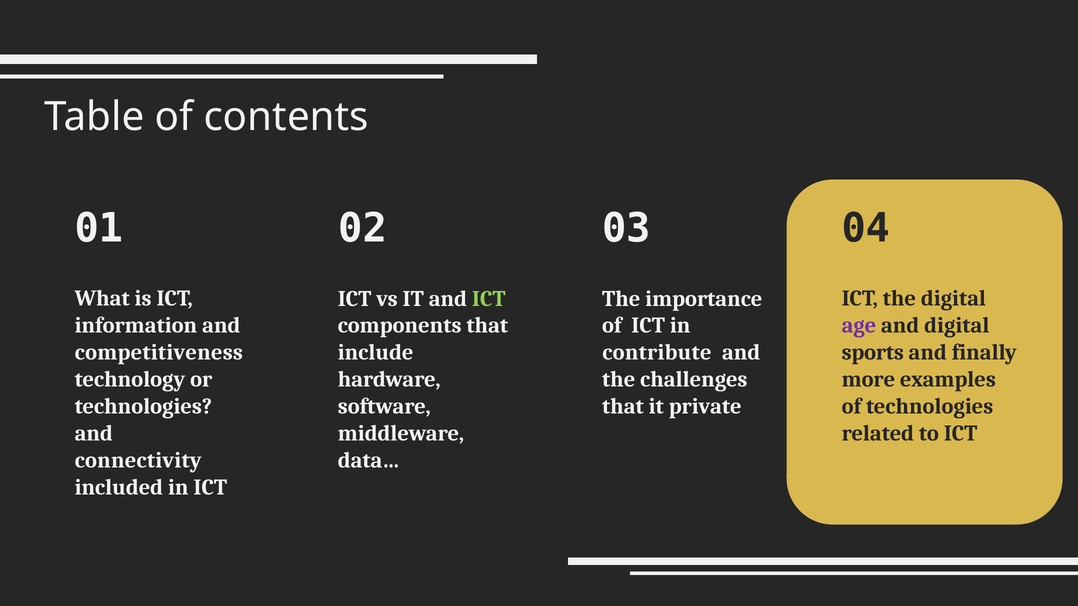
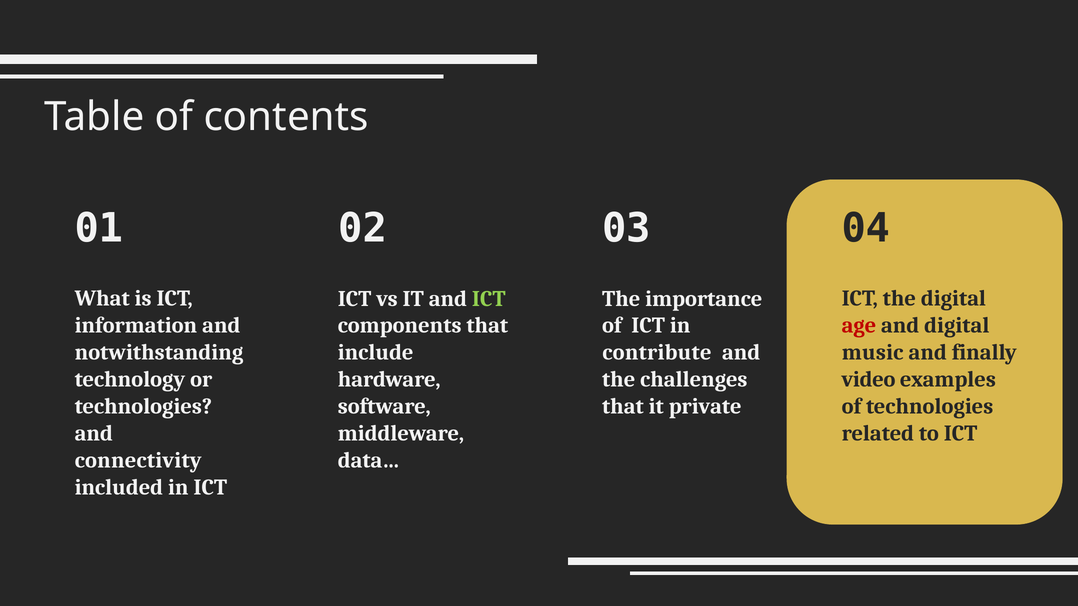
age colour: purple -> red (859, 326)
competitiveness: competitiveness -> notwithstanding (159, 353)
sports: sports -> music (873, 353)
more: more -> video (869, 380)
